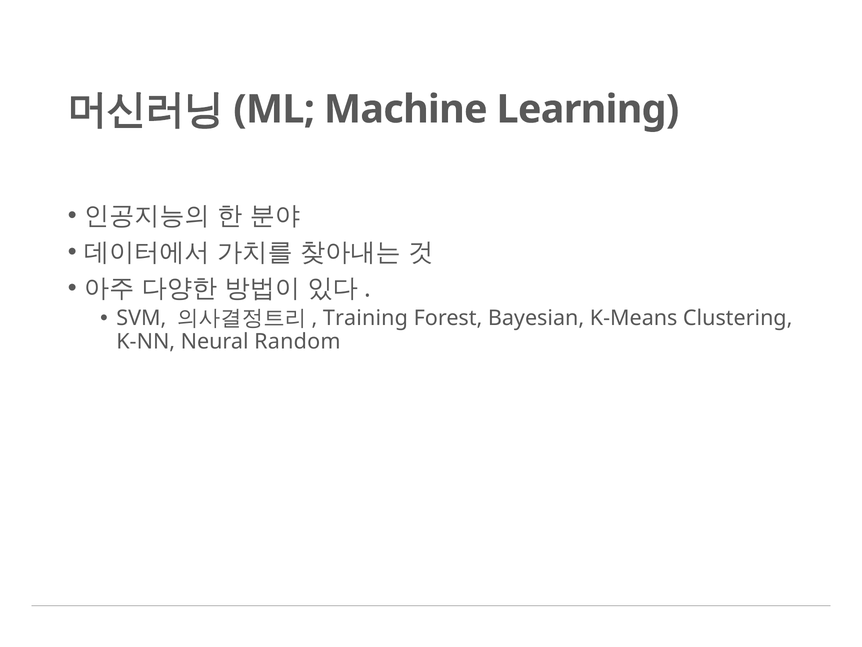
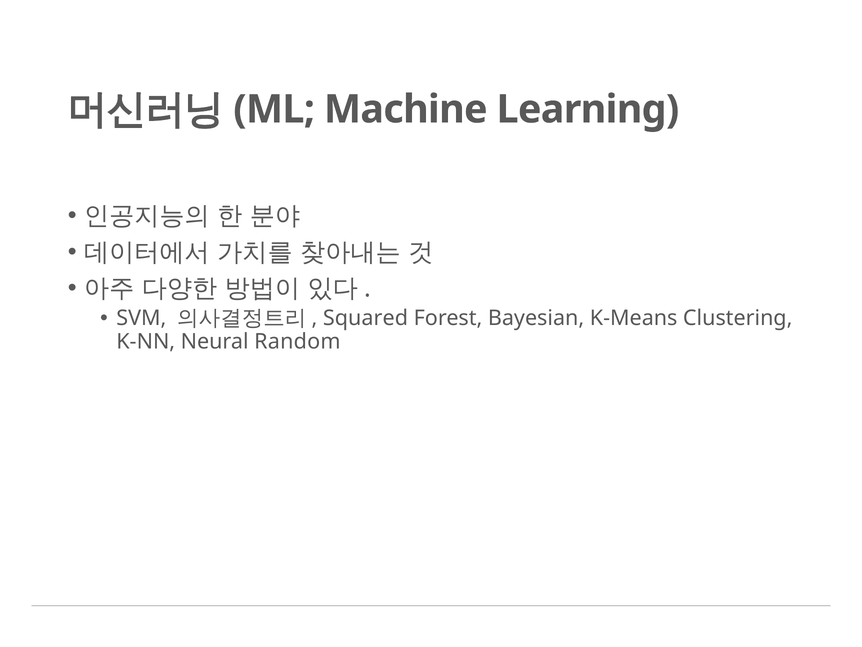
Training: Training -> Squared (365, 318)
